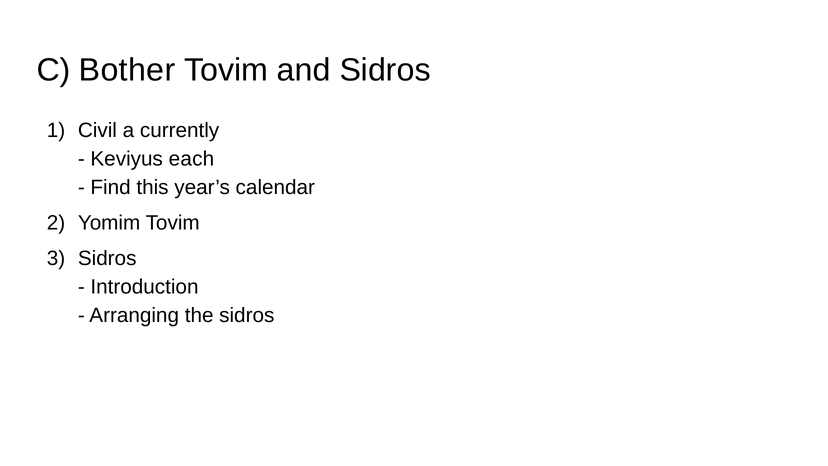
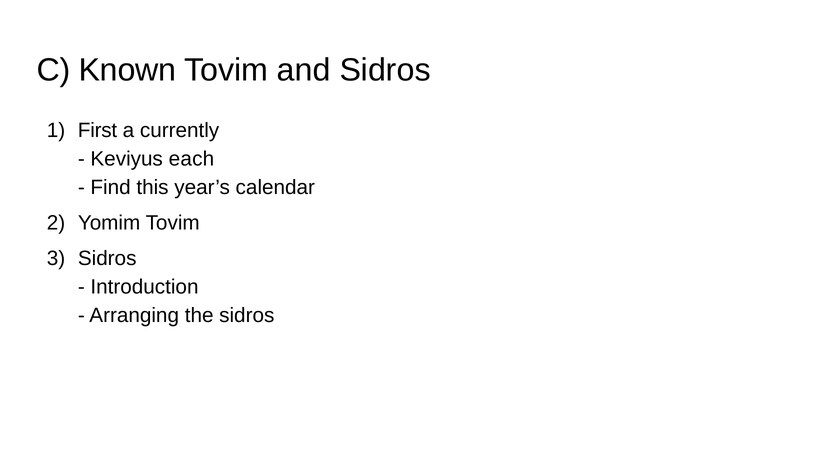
Bother: Bother -> Known (127, 70)
Civil: Civil -> First (98, 130)
